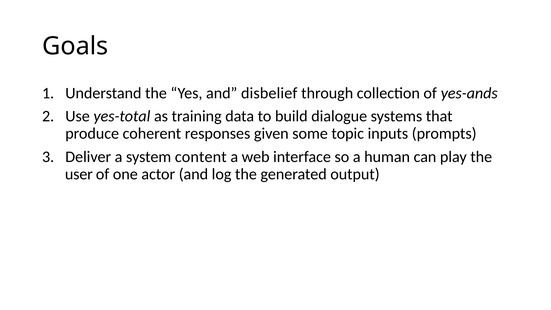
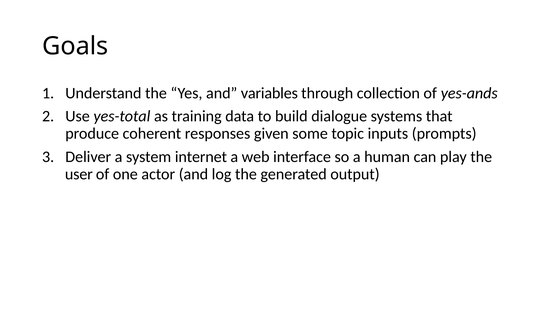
disbelief: disbelief -> variables (269, 93)
content: content -> internet (201, 157)
